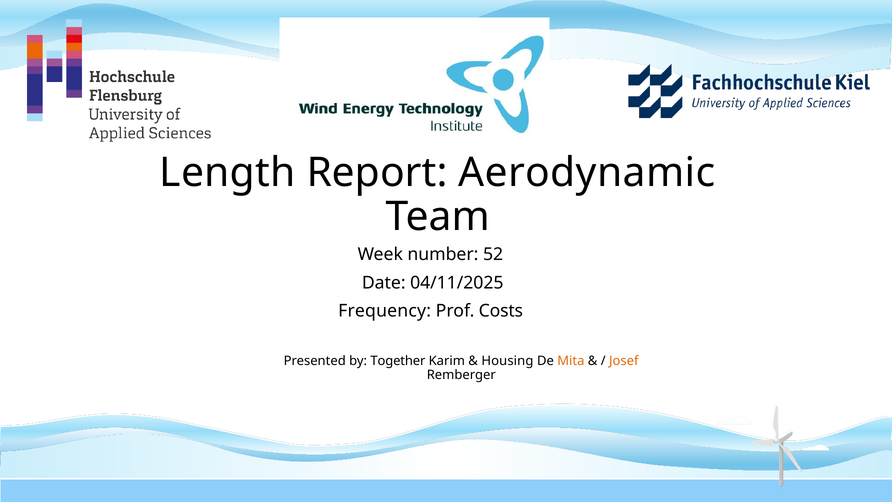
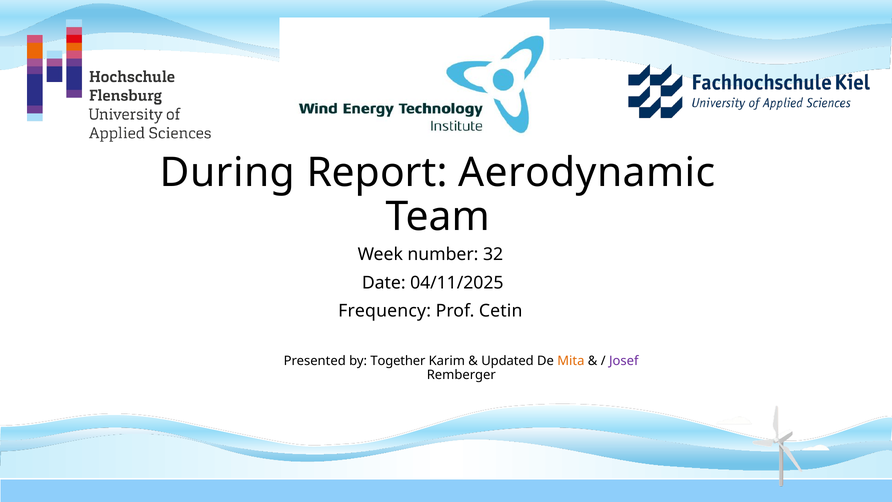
Length: Length -> During (227, 172)
52: 52 -> 32 (493, 254)
Costs: Costs -> Cetin (501, 311)
Housing: Housing -> Updated (508, 361)
Josef colour: orange -> purple (624, 361)
